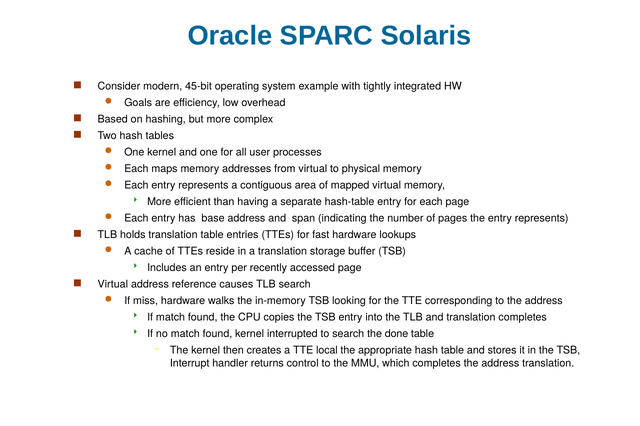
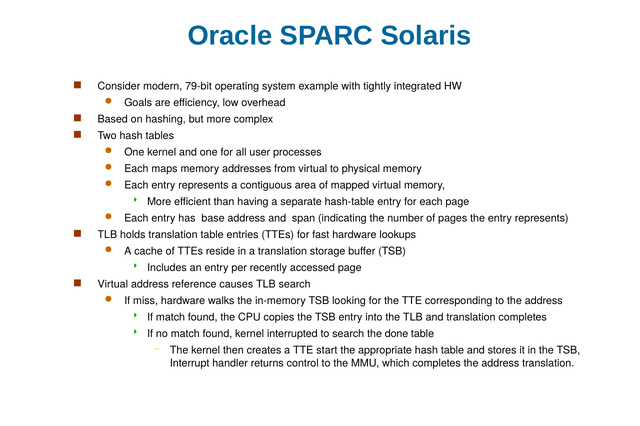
45-bit: 45-bit -> 79-bit (199, 86)
local: local -> start (327, 351)
